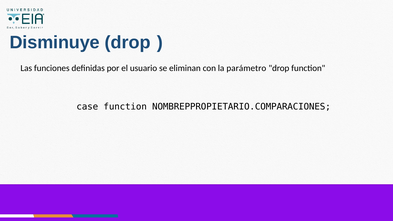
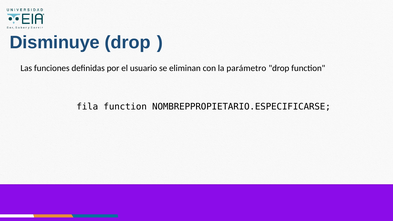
case: case -> fila (87, 107)
NOMBREPPROPIETARIO.COMPARACIONES: NOMBREPPROPIETARIO.COMPARACIONES -> NOMBREPPROPIETARIO.ESPECIFICARSE (241, 107)
